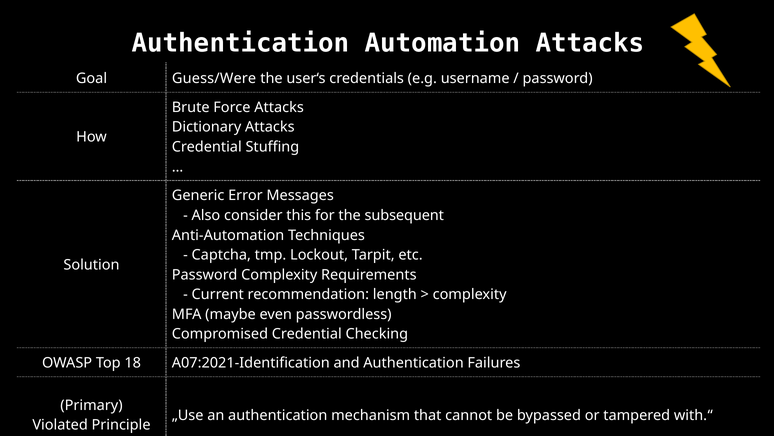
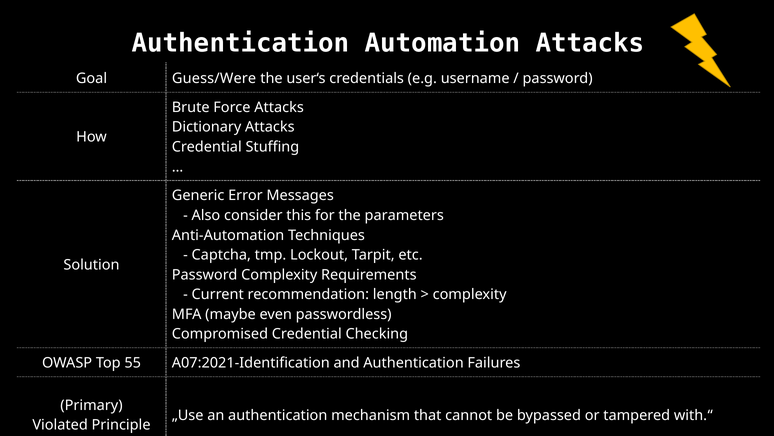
subsequent: subsequent -> parameters (404, 215)
18: 18 -> 55 (133, 363)
